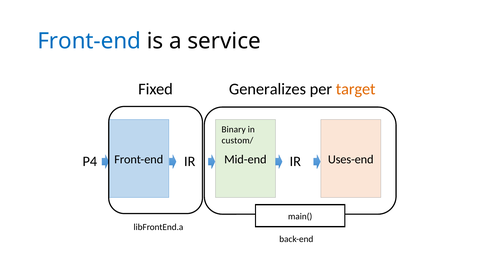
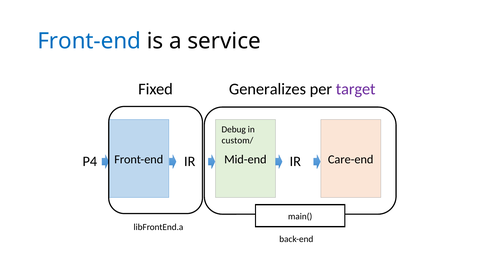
target colour: orange -> purple (356, 89)
Binary: Binary -> Debug (234, 129)
Uses-end: Uses-end -> Care-end (351, 159)
